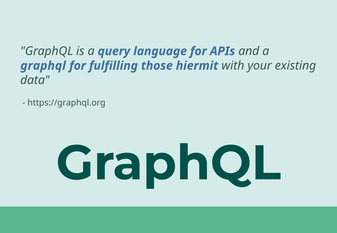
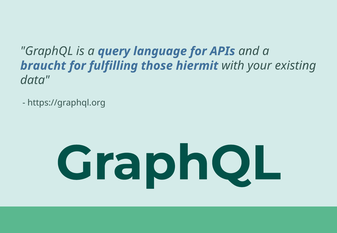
graphql: graphql -> braucht (43, 66)
